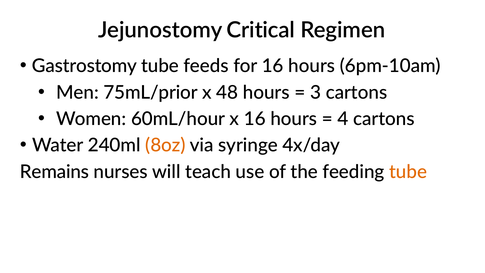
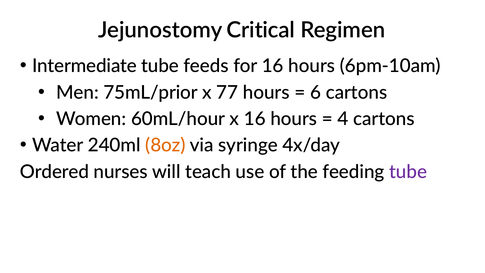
Gastrostomy: Gastrostomy -> Intermediate (84, 66)
48: 48 -> 77 (227, 92)
3: 3 -> 6 (316, 92)
Remains: Remains -> Ordered (54, 172)
tube colour: orange -> purple (408, 172)
